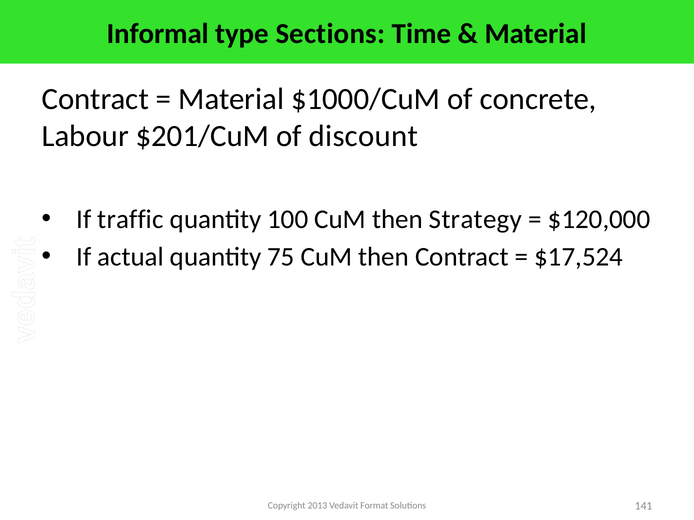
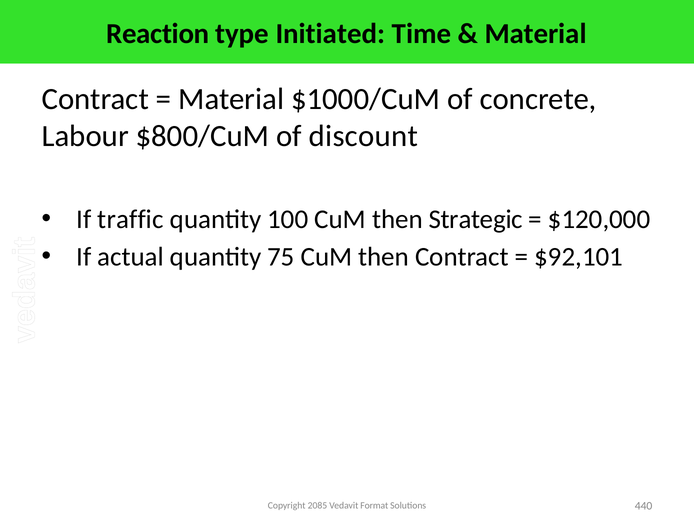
Informal: Informal -> Reaction (158, 34)
Sections: Sections -> Initiated (330, 34)
$201/CuM: $201/CuM -> $800/CuM (202, 136)
Strategy: Strategy -> Strategic (476, 219)
$17,524: $17,524 -> $92,101 (579, 257)
2013: 2013 -> 2085 (317, 506)
141: 141 -> 440 (644, 506)
